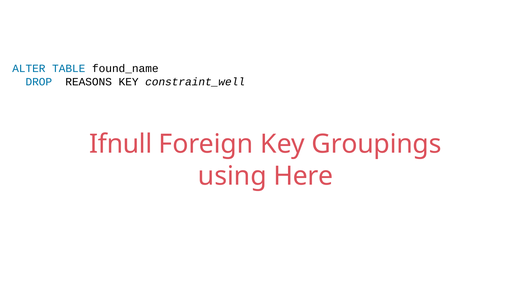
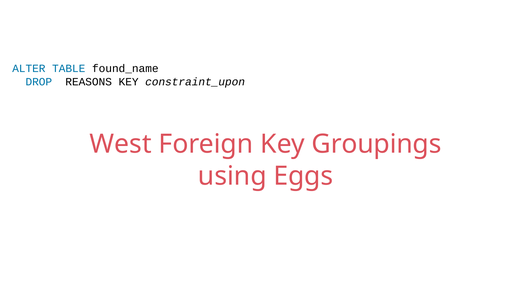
constraint_well: constraint_well -> constraint_upon (195, 82)
Ifnull: Ifnull -> West (121, 144)
Here: Here -> Eggs (303, 176)
